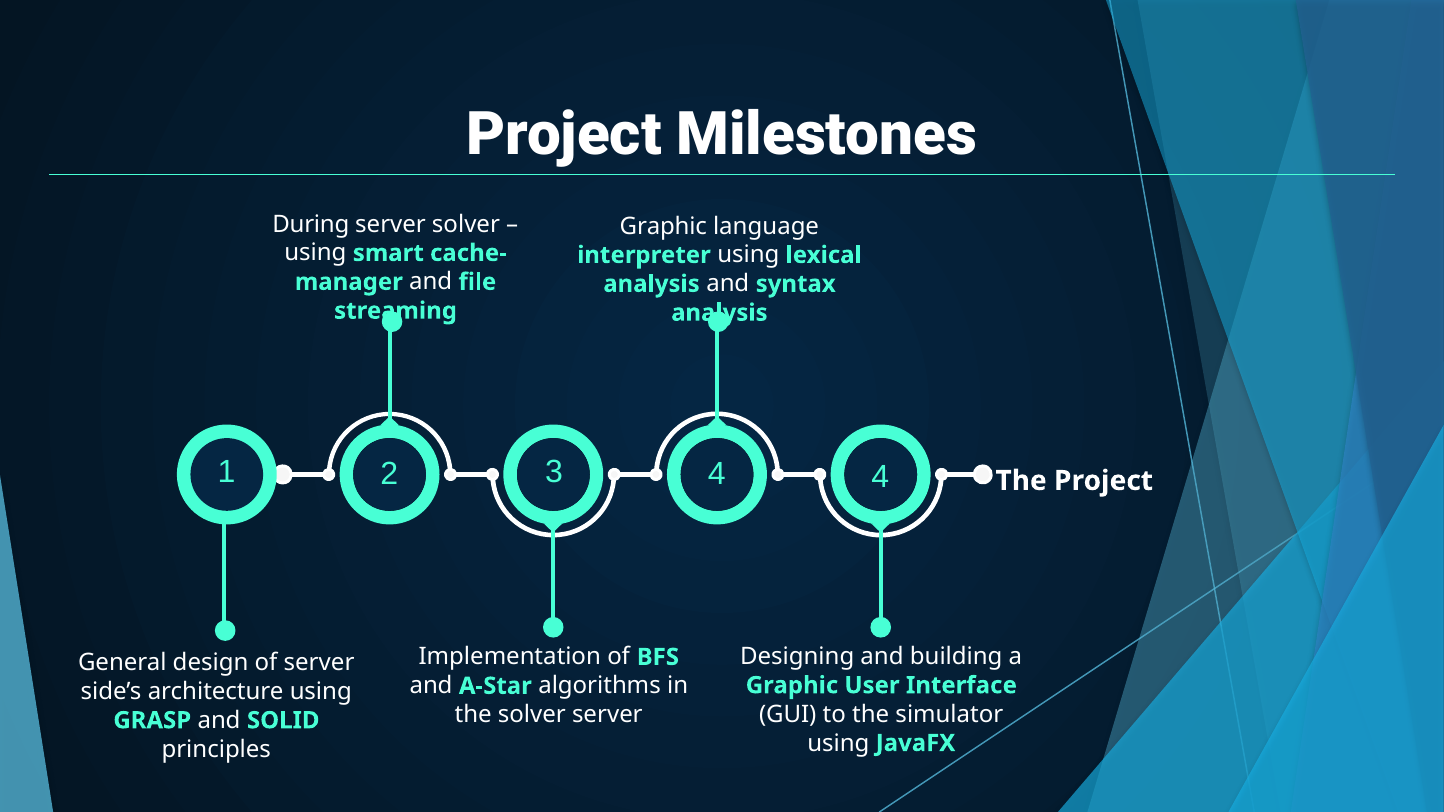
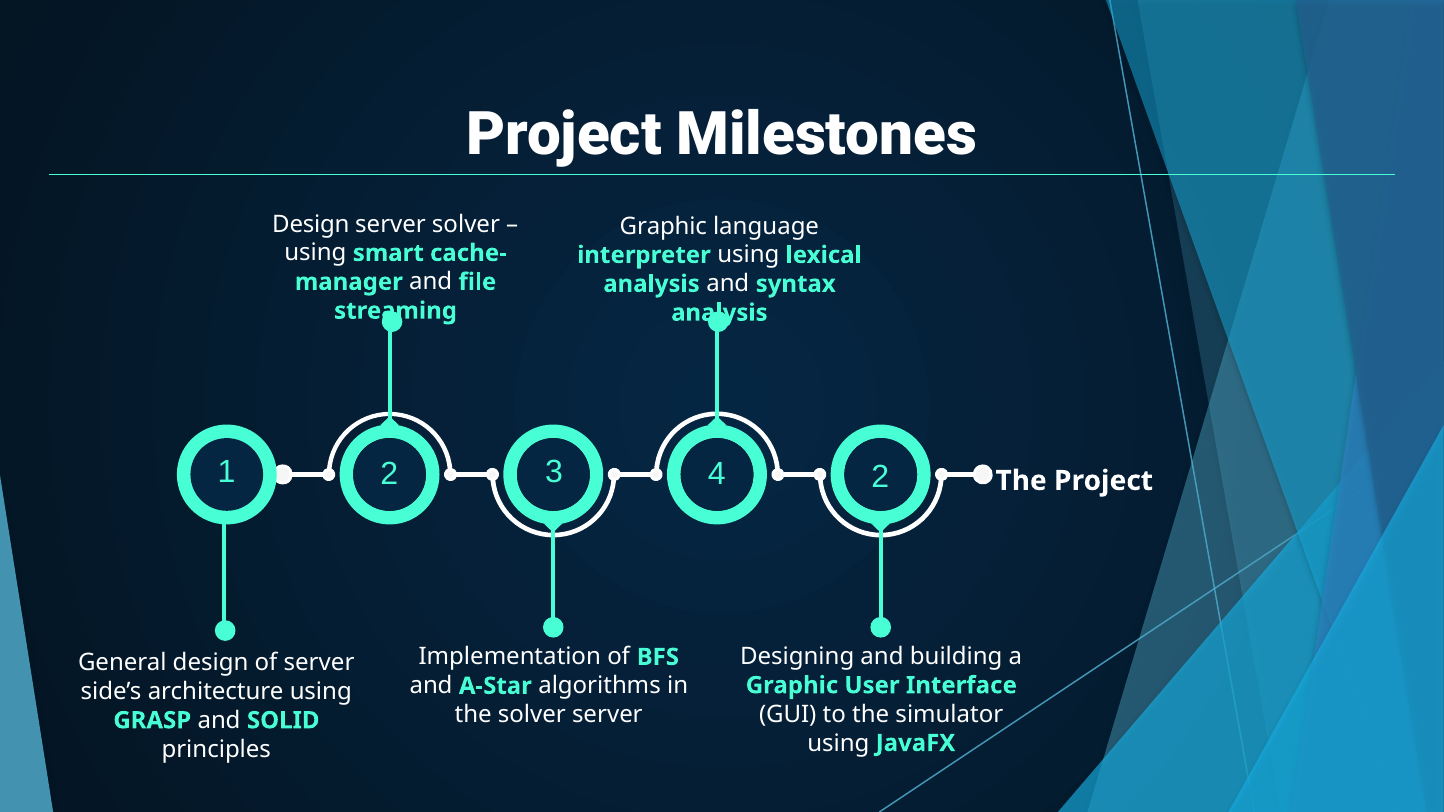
During: During -> Design (311, 224)
4 4: 4 -> 2 (880, 477)
